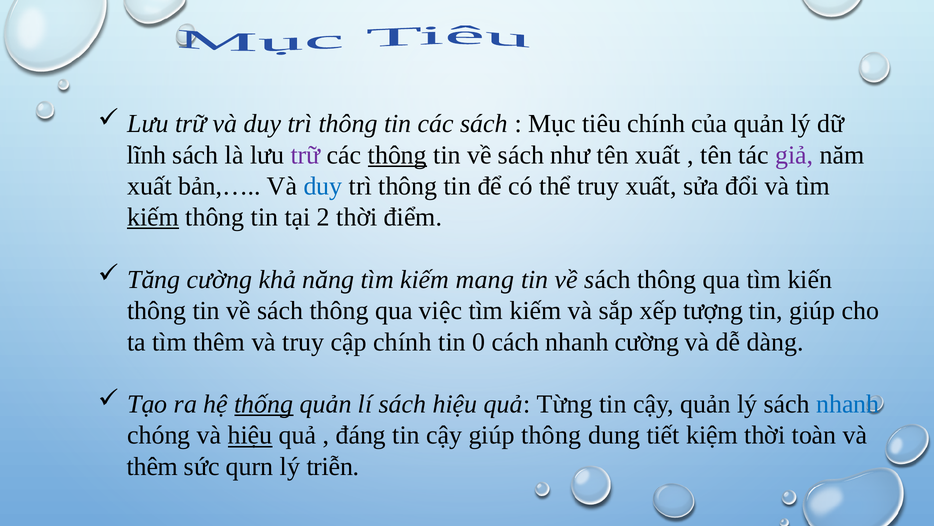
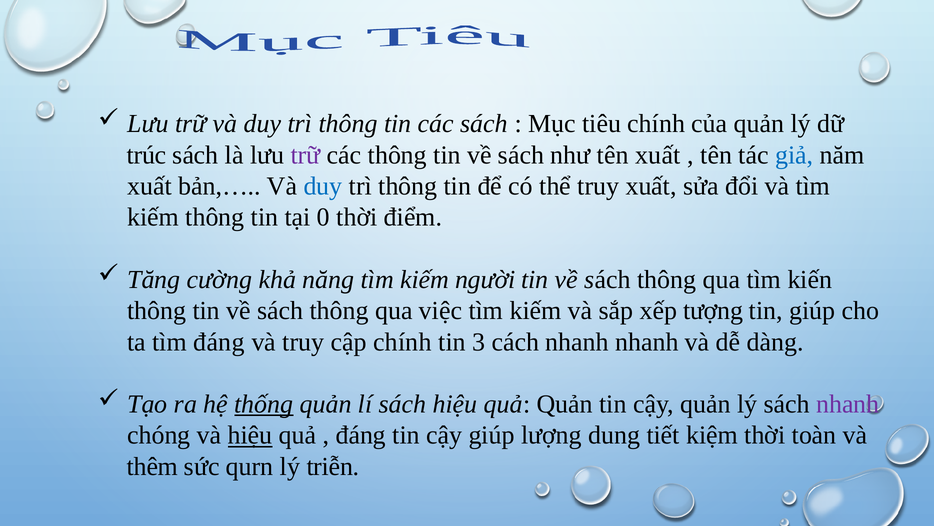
lĩnh: lĩnh -> trúc (147, 155)
thông underline: present -> none (397, 155)
giả colour: purple -> blue (794, 155)
kiếm underline: present -> none (153, 217)
2: 2 -> 0 (323, 217)
mang: mang -> người (485, 279)
tìm thêm: thêm -> đáng (219, 342)
0: 0 -> 3 (479, 342)
nhanh cường: cường -> nhanh (647, 342)
quả Từng: Từng -> Quản (565, 404)
nhanh colour: blue -> purple (848, 404)
giúp thông: thông -> lượng (551, 435)
